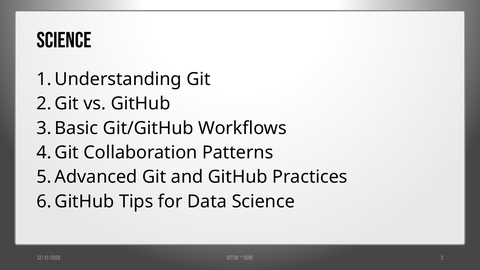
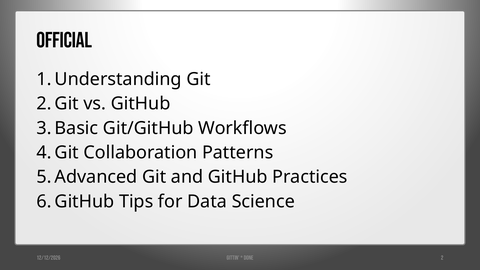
Science: Science -> Official (64, 40)
